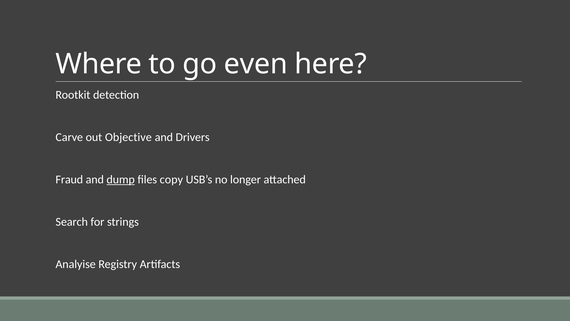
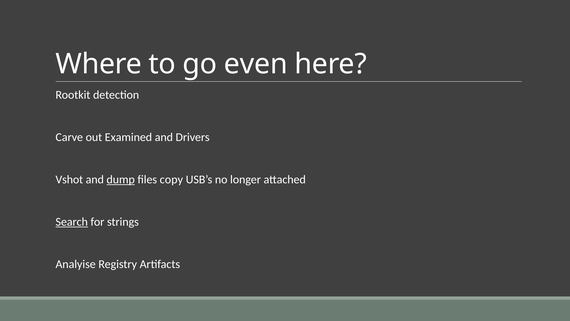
Objective: Objective -> Examined (128, 137)
Fraud: Fraud -> Vshot (69, 179)
Search underline: none -> present (72, 222)
